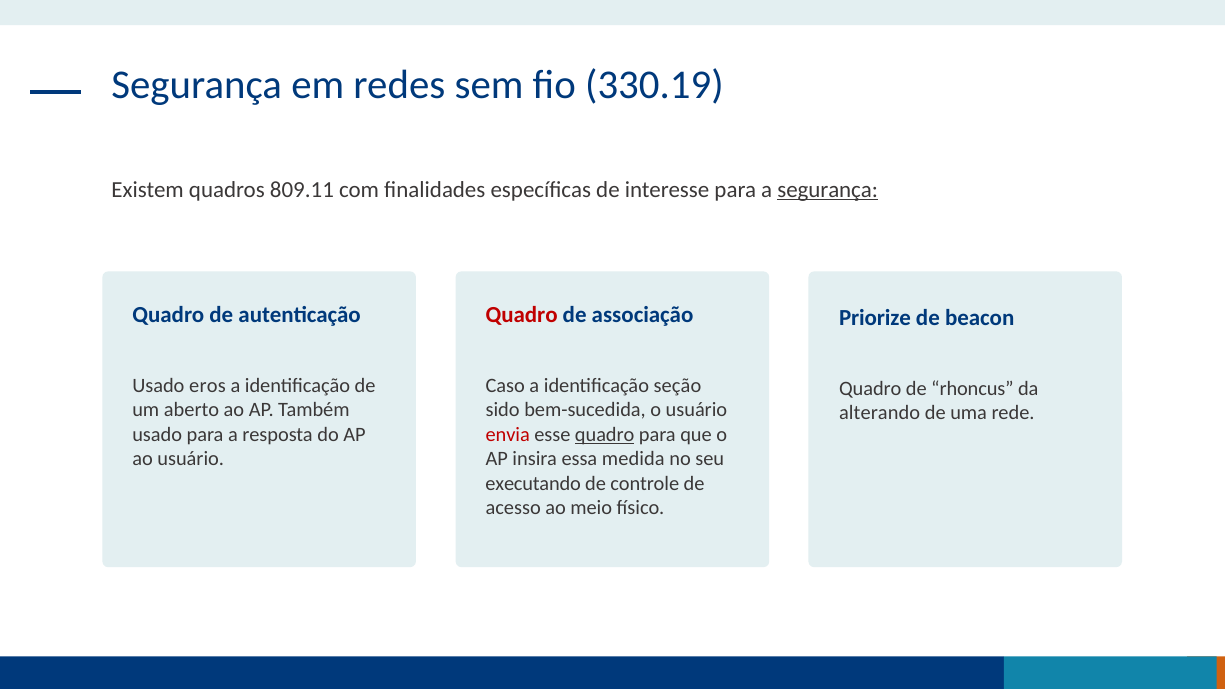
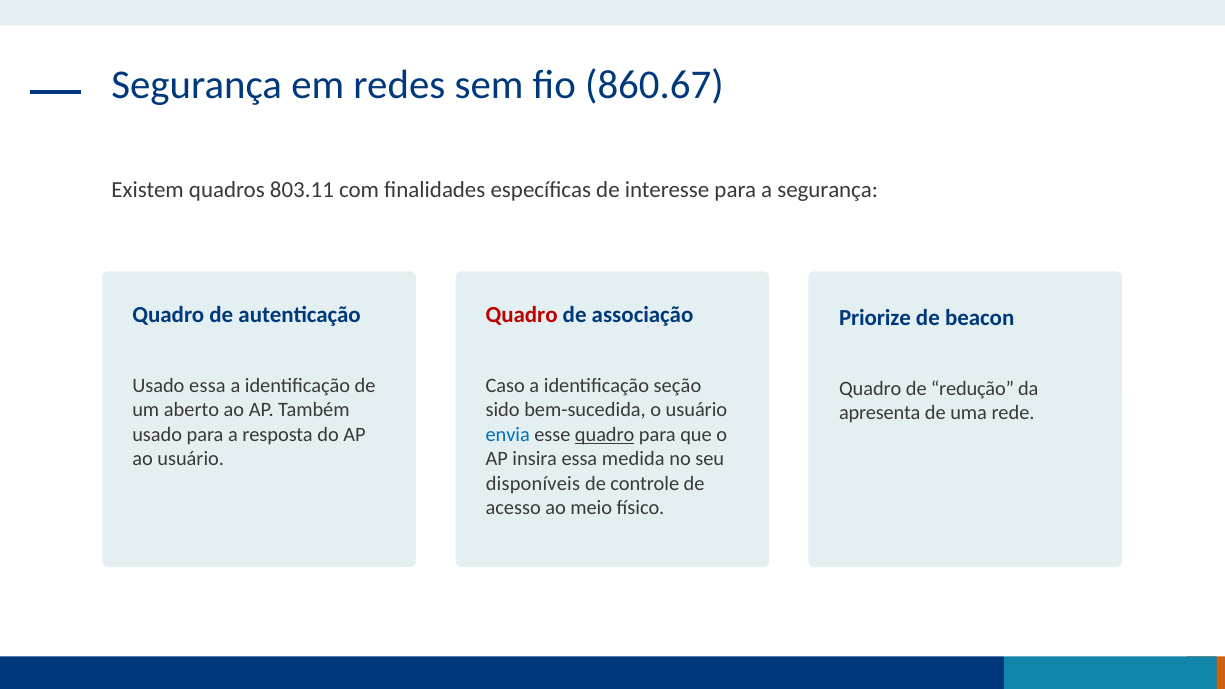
330.19: 330.19 -> 860.67 (654, 85)
809.11: 809.11 -> 803.11 (302, 189)
segurança underline: present -> none (828, 189)
Usado eros: eros -> essa (207, 385)
rhoncus: rhoncus -> redução (972, 389)
alterando: alterando -> apresenta (880, 413)
envia colour: red -> blue (508, 435)
executando: executando -> disponíveis (533, 484)
